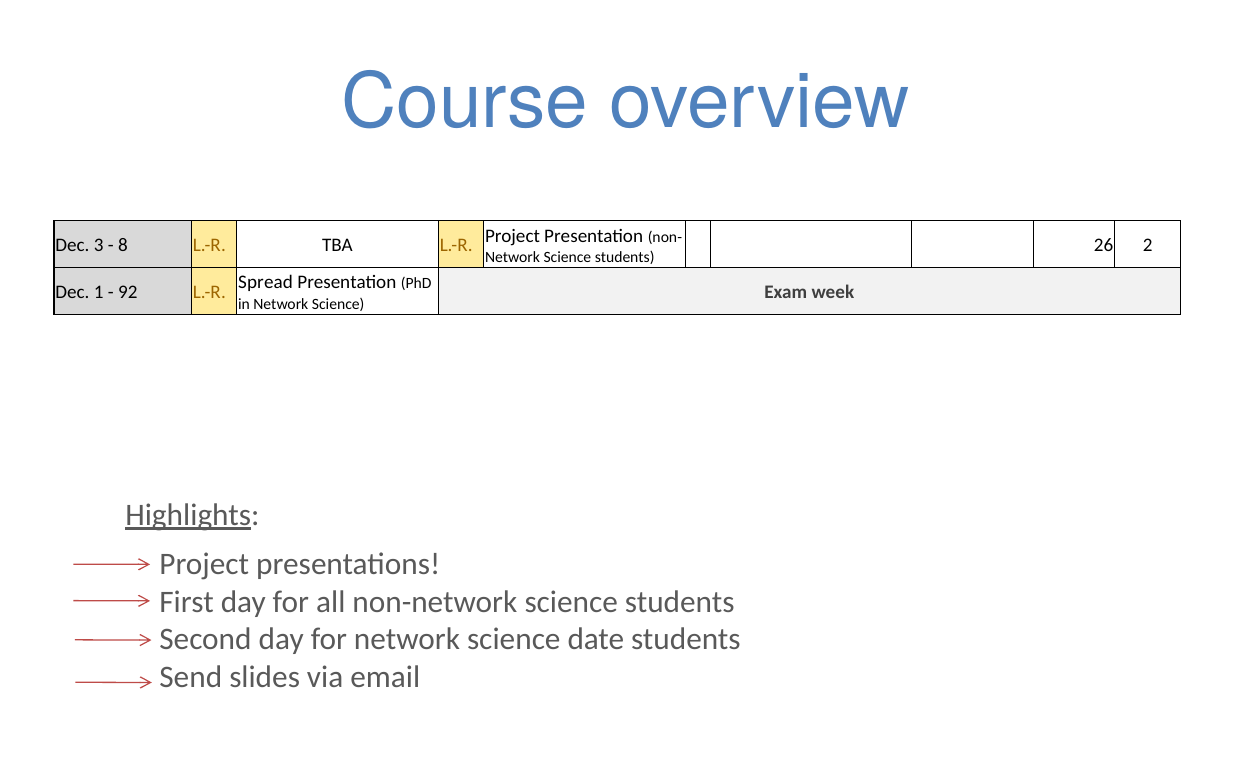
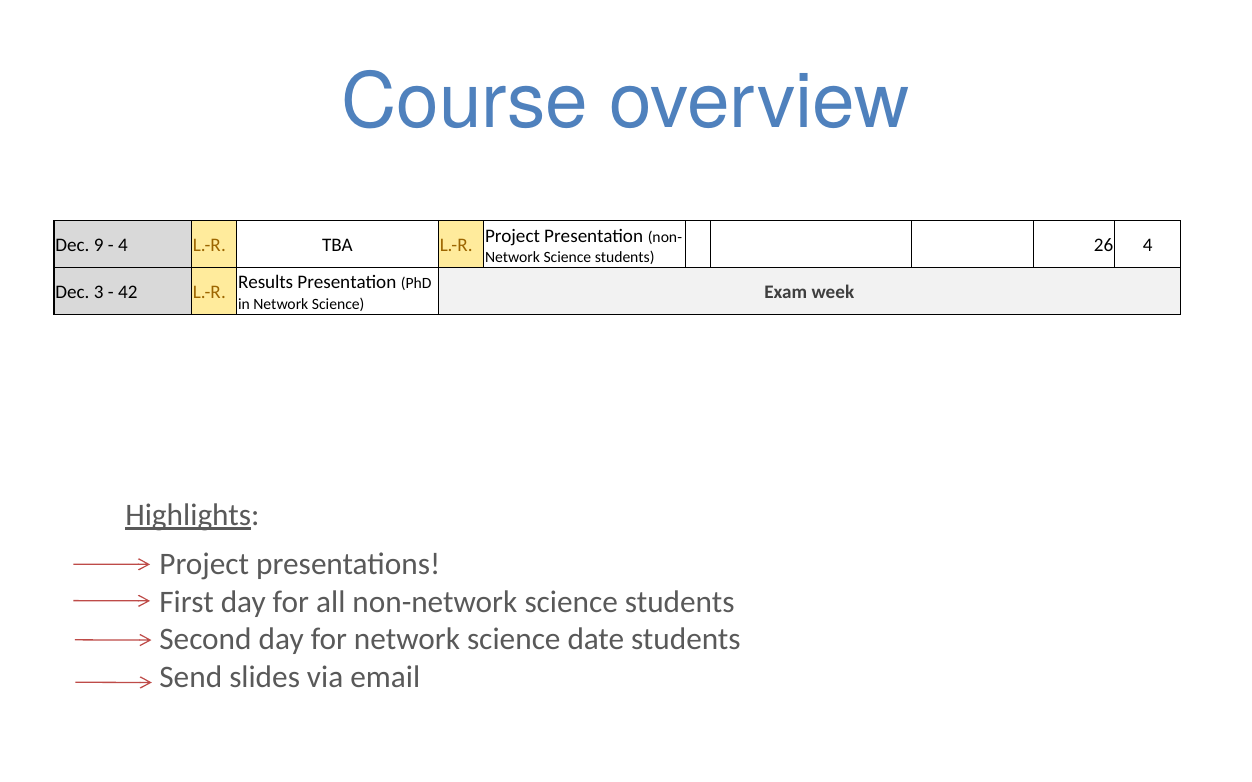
3: 3 -> 9 (99, 245)
8: 8 -> 4 (123, 245)
26 2: 2 -> 4 (1148, 245)
1: 1 -> 3 (99, 292)
92: 92 -> 42 (128, 292)
Spread: Spread -> Results (266, 283)
